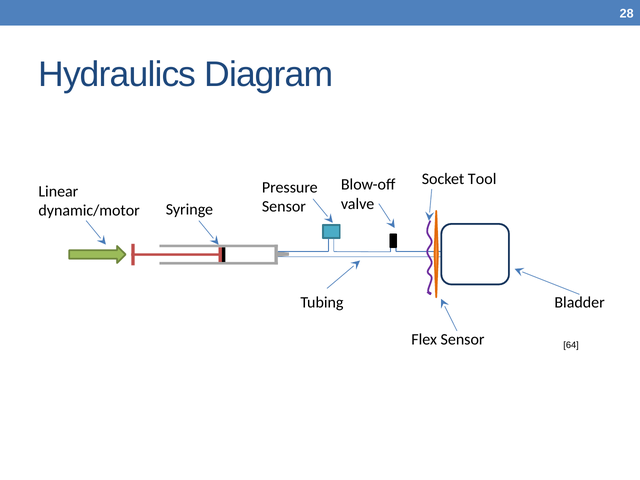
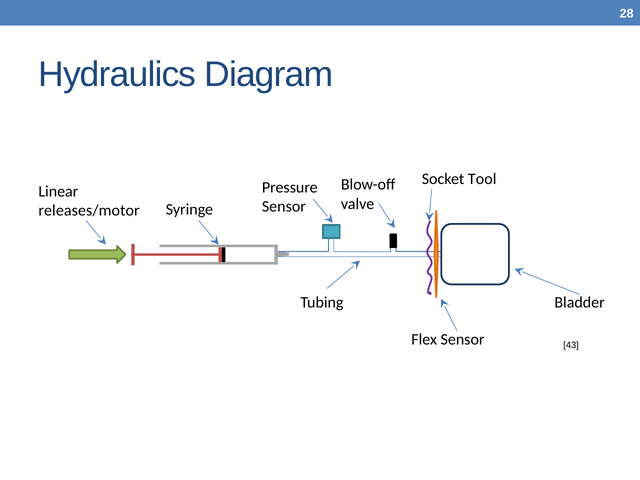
dynamic/motor: dynamic/motor -> releases/motor (89, 211)
64: 64 -> 43 (571, 345)
